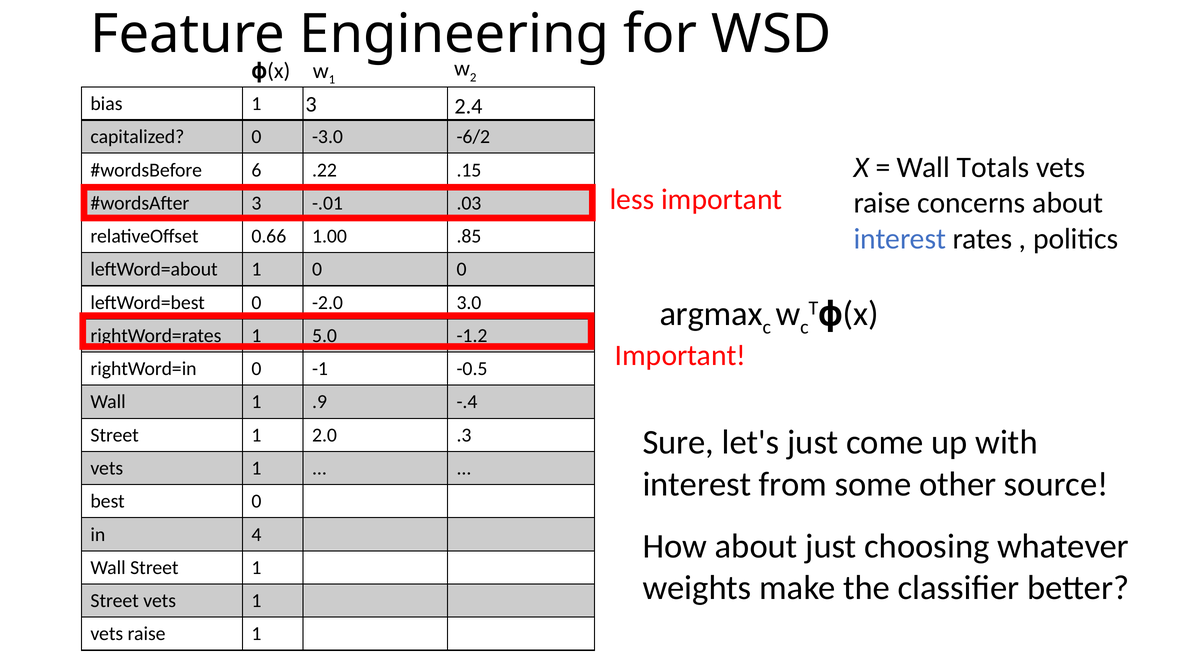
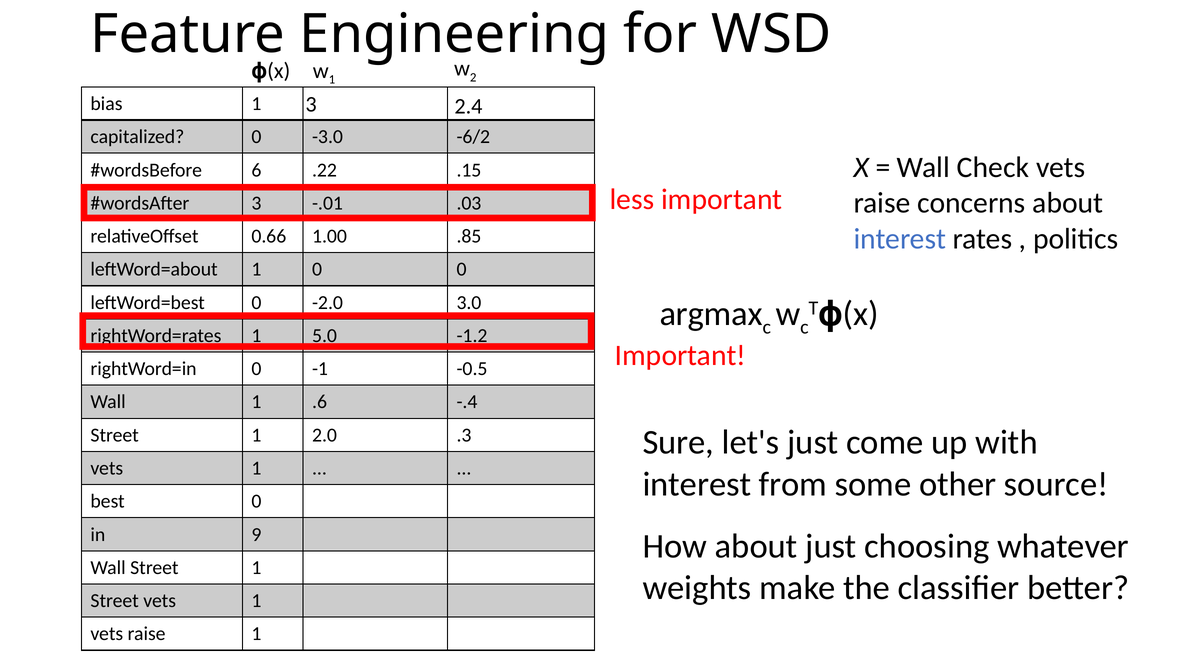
Totals: Totals -> Check (993, 167)
.9: .9 -> .6 (320, 402)
4: 4 -> 9 (256, 534)
